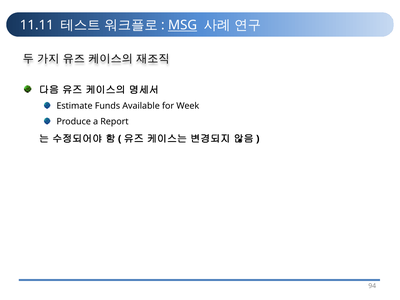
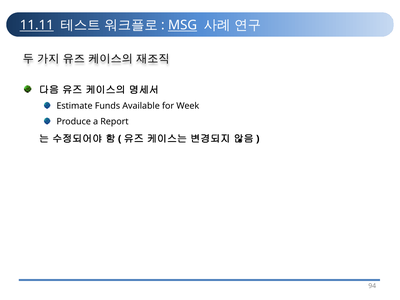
11.11 underline: none -> present (37, 25)
